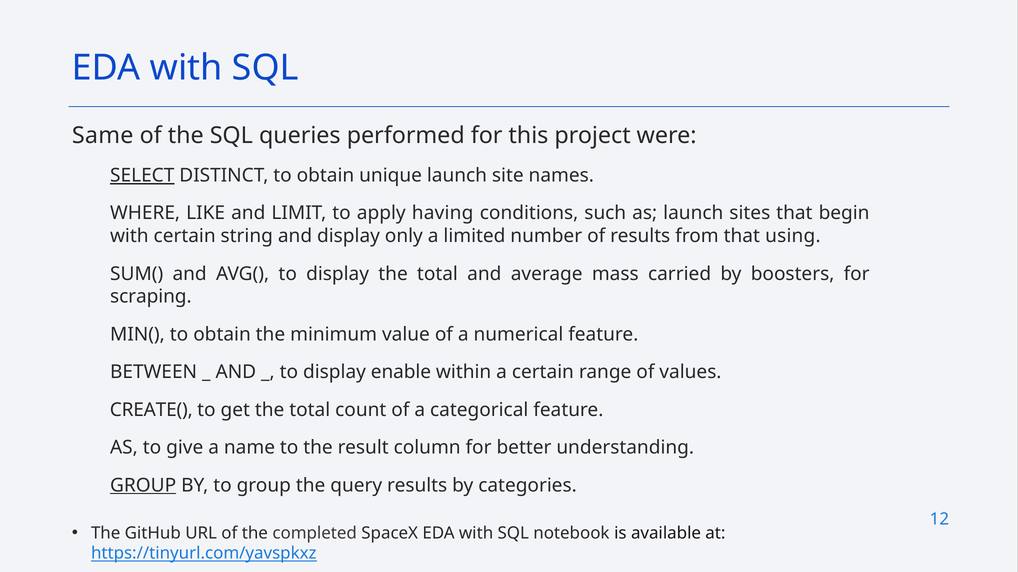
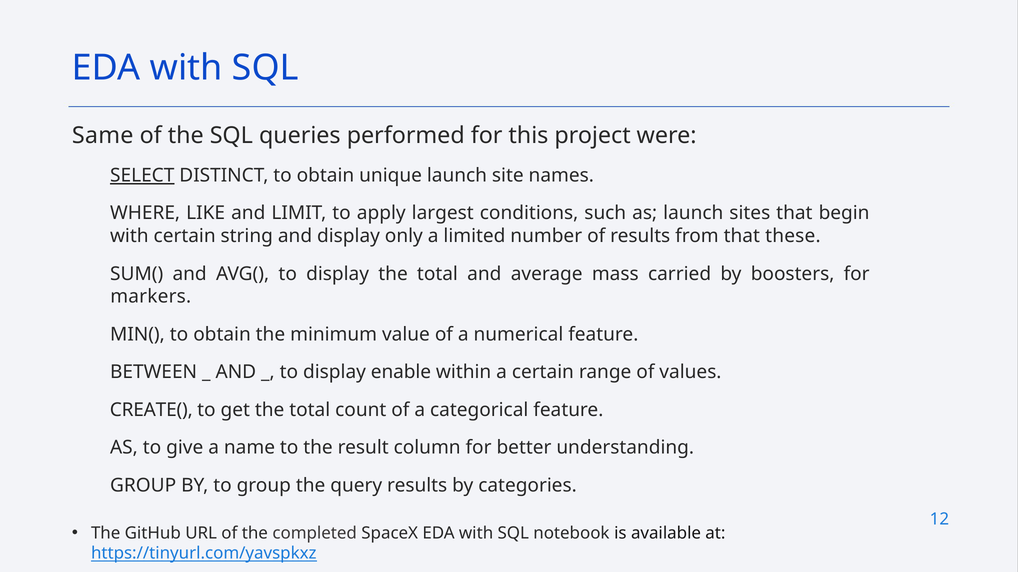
having: having -> largest (443, 213)
using: using -> these (793, 236)
scraping: scraping -> markers (151, 297)
GROUP underline: present -> none (143, 486)
